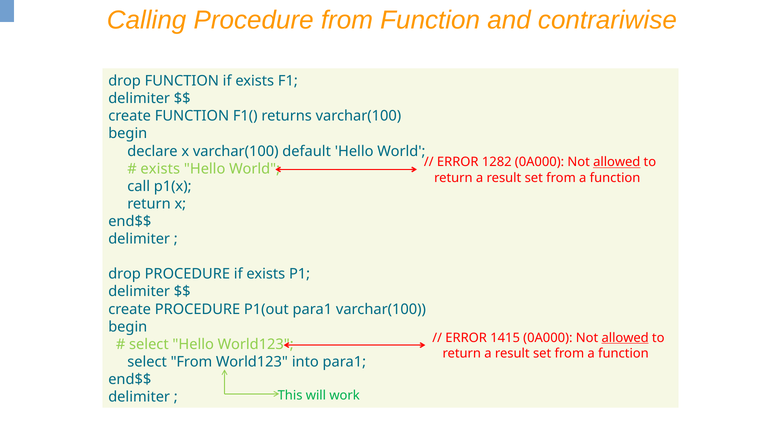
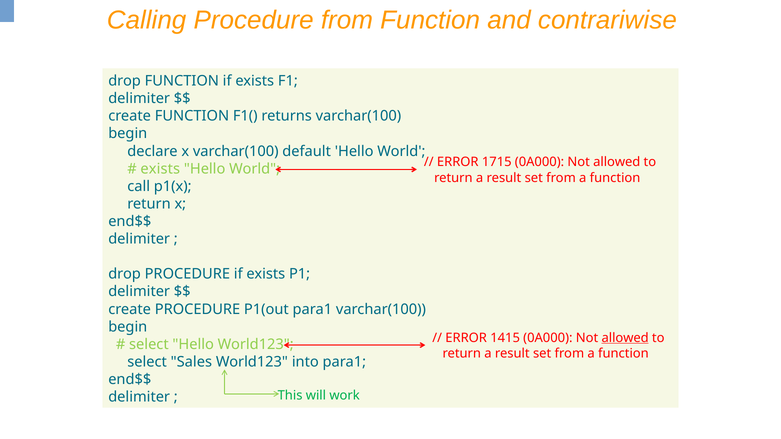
1282: 1282 -> 1715 (497, 162)
allowed underline: present -> none (617, 162)
select From: From -> Sales (191, 362)
